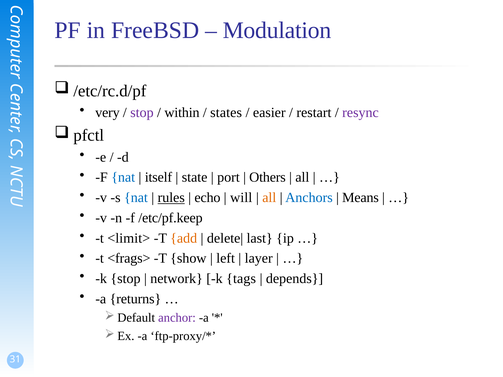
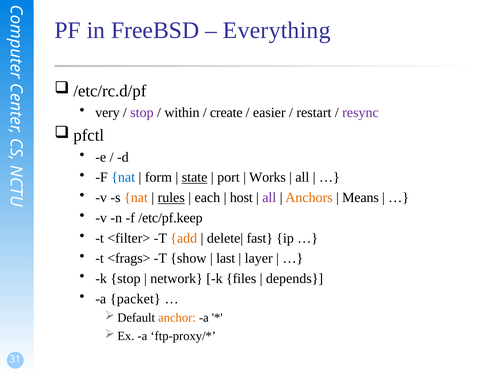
Modulation: Modulation -> Everything (277, 30)
states: states -> create (226, 113)
itself: itself -> form (158, 177)
state underline: none -> present (195, 177)
Others: Others -> Works (267, 177)
nat colour: blue -> orange (136, 198)
echo: echo -> each (207, 198)
will: will -> host (241, 198)
all colour: orange -> purple (269, 198)
Anchors colour: blue -> orange (309, 198)
<limit>: <limit> -> <filter> (129, 238)
last: last -> fast (260, 238)
left: left -> last (226, 258)
tags: tags -> files (241, 279)
returns: returns -> packet (135, 299)
anchor colour: purple -> orange (177, 318)
